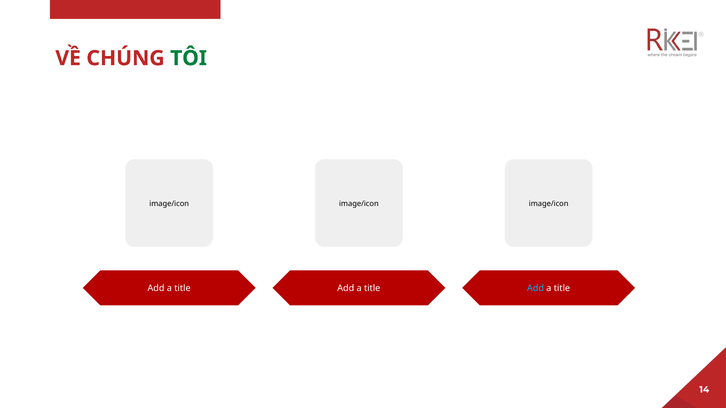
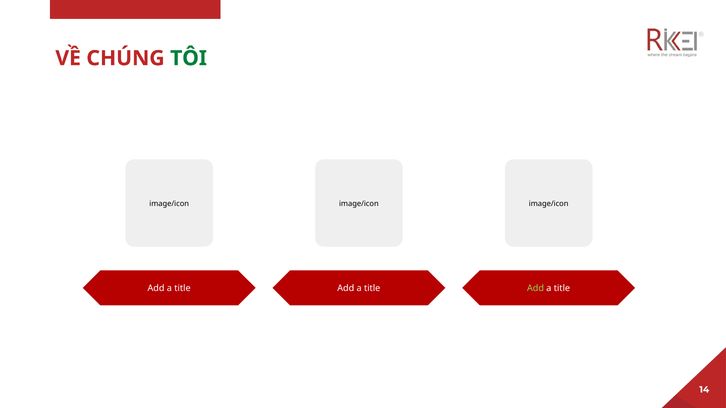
Add colour: light blue -> light green (536, 289)
